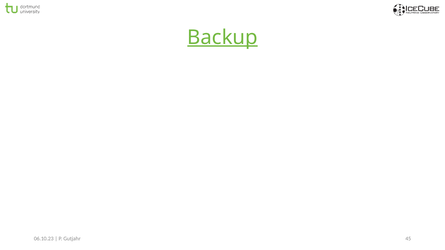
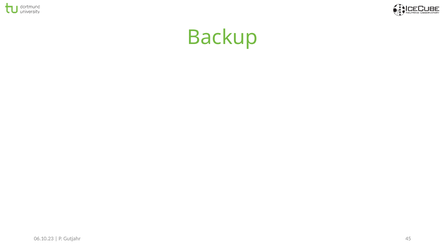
Backup underline: present -> none (222, 37)
